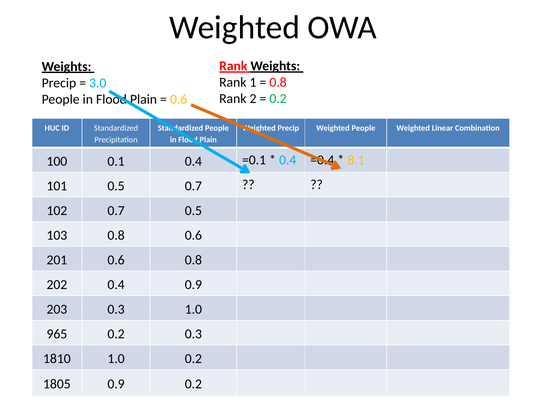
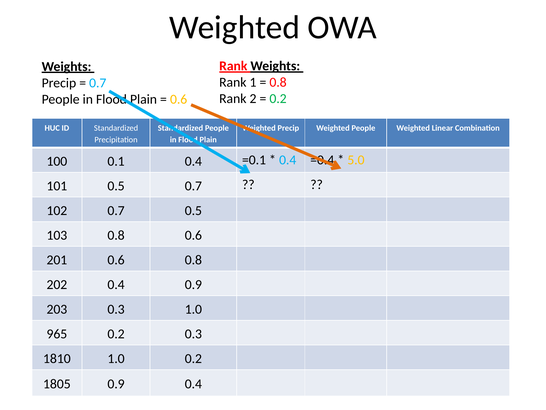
3.0: 3.0 -> 0.7 (98, 83)
8.1: 8.1 -> 5.0 (356, 160)
0.9 0.2: 0.2 -> 0.4 (193, 384)
